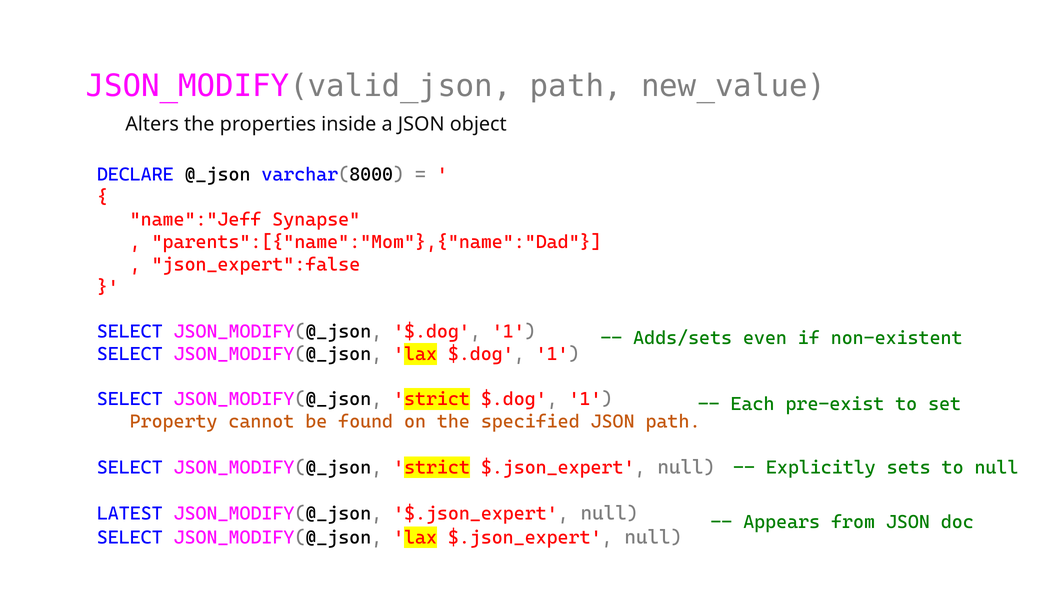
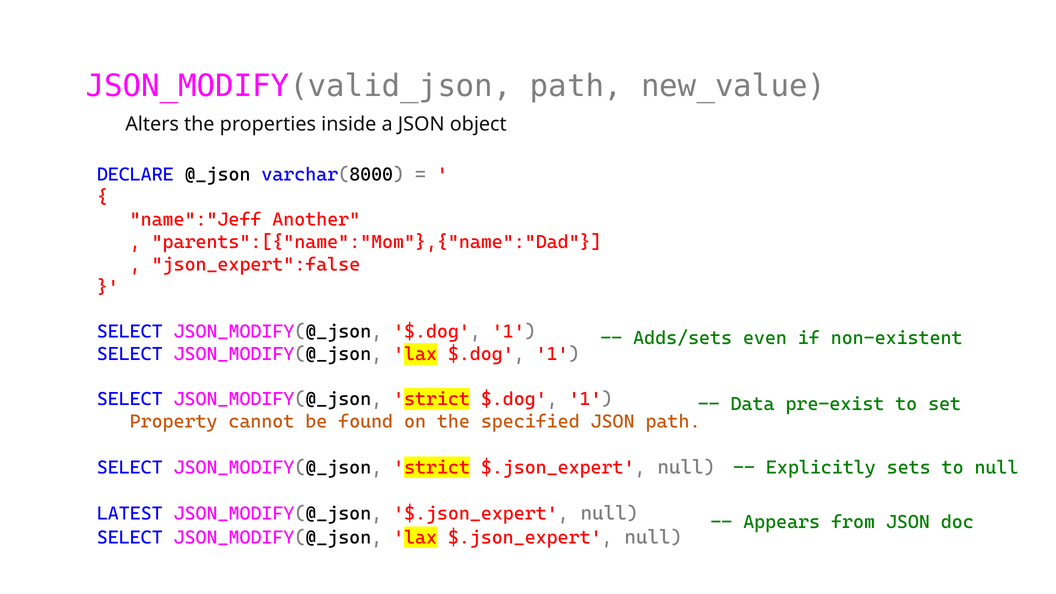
Synapse: Synapse -> Another (316, 220)
Each: Each -> Data (753, 404)
